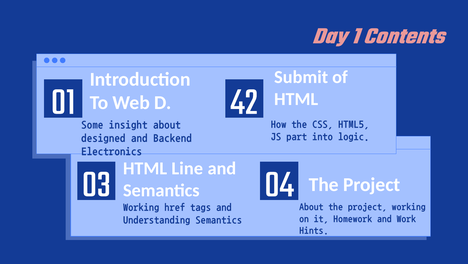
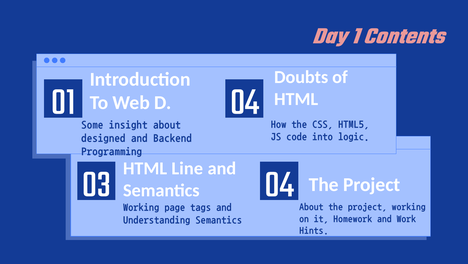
Submit: Submit -> Doubts (301, 77)
01 42: 42 -> 04 (245, 101)
part: part -> code (297, 136)
Electronics: Electronics -> Programming (112, 151)
href: href -> page (175, 207)
